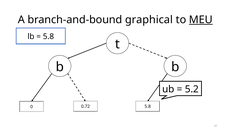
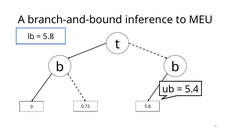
graphical: graphical -> inference (149, 20)
MEU underline: present -> none (201, 20)
5.2: 5.2 -> 5.4 (192, 89)
